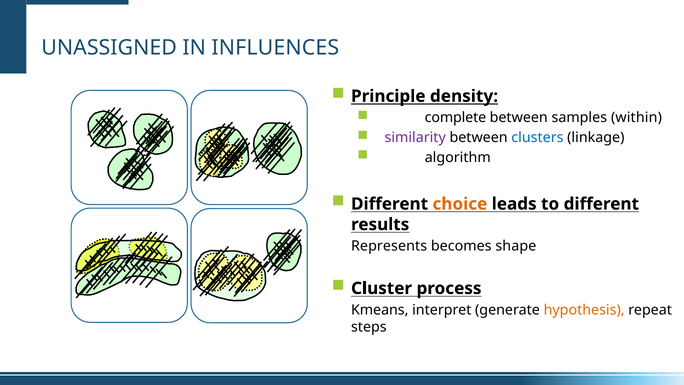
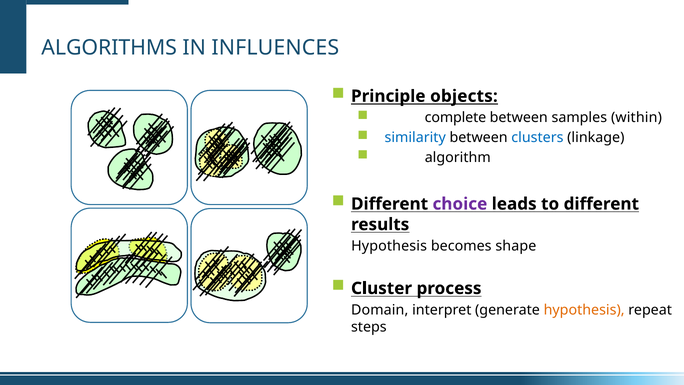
UNASSIGNED: UNASSIGNED -> ALGORITHMS (109, 48)
density: density -> objects (464, 96)
similarity colour: purple -> blue (415, 138)
choice colour: orange -> purple (460, 204)
Represents: Represents -> Hypothesis (389, 246)
Kmeans: Kmeans -> Domain (380, 310)
